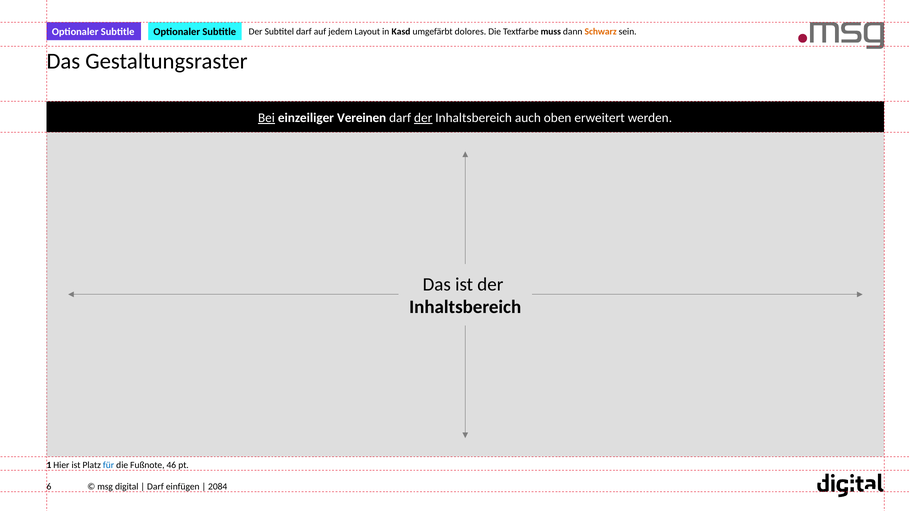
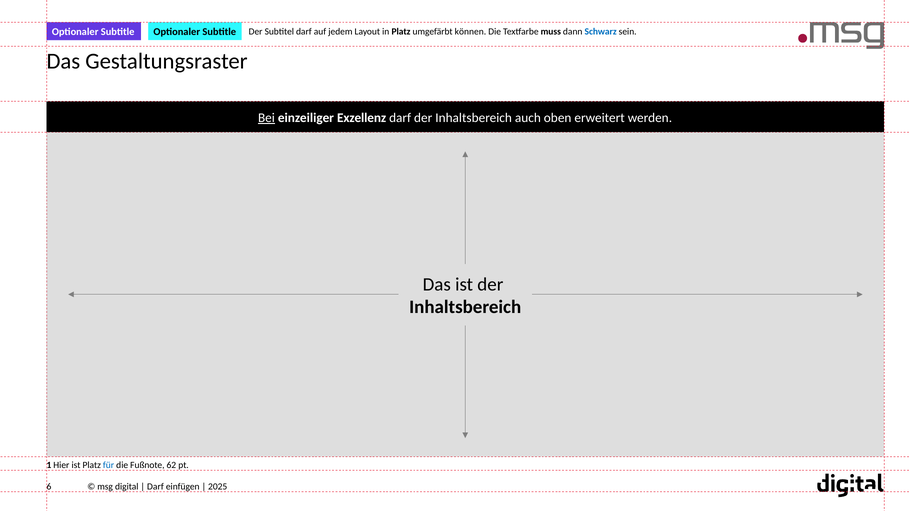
in Kasd: Kasd -> Platz (401, 32)
dolores: dolores -> können (470, 32)
Schwarz colour: orange -> blue (601, 32)
Vereinen: Vereinen -> Exzellenz (362, 118)
der underline: present -> none (423, 118)
46: 46 -> 62 (171, 465)
2084: 2084 -> 2025 (218, 487)
